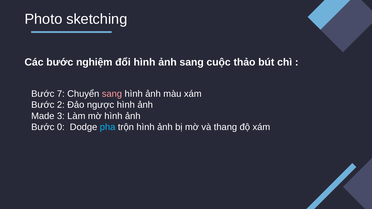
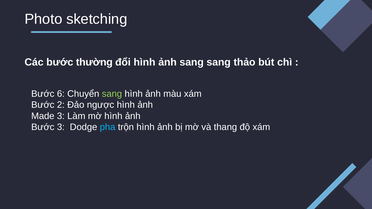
nghiệm: nghiệm -> thường (94, 62)
sang cuộc: cuộc -> sang (219, 62)
7: 7 -> 6 (61, 94)
sang colour: pink -> light green (112, 94)
Bước 0: 0 -> 3 (61, 127)
